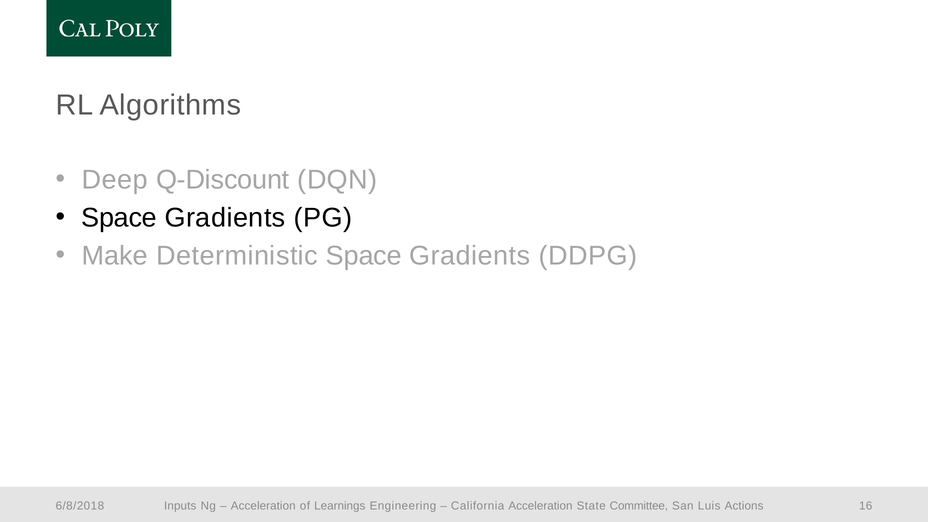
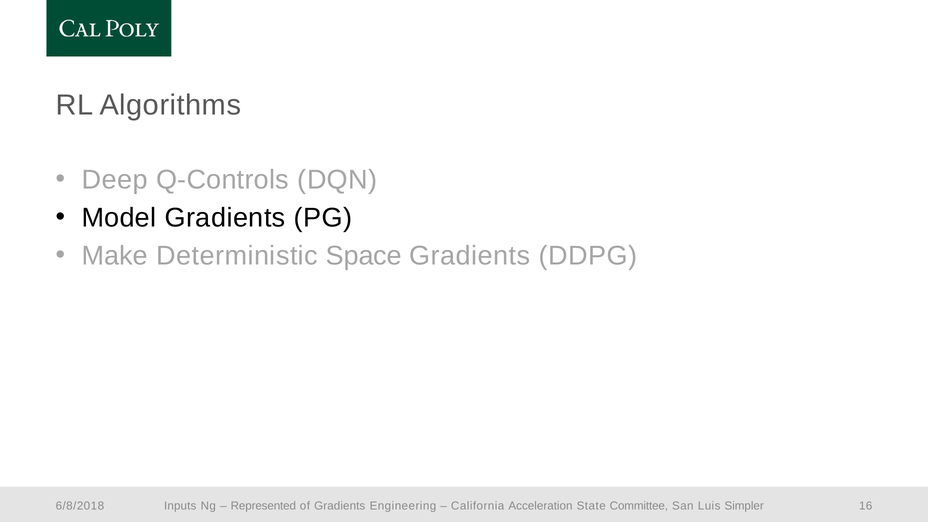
Q-Discount: Q-Discount -> Q-Controls (222, 180)
Space: Space -> Model (119, 218)
Acceleration: Acceleration -> Represented (263, 506)
of Learnings: Learnings -> Gradients (340, 506)
Actions: Actions -> Simpler (744, 506)
